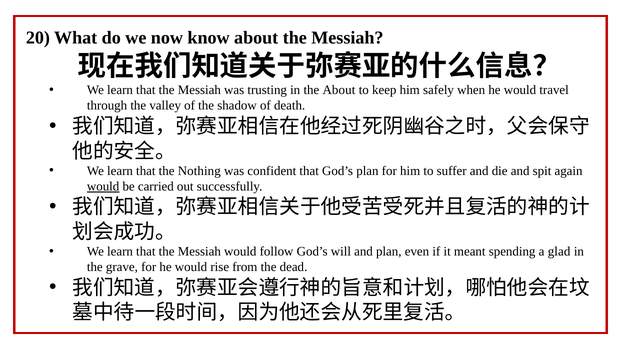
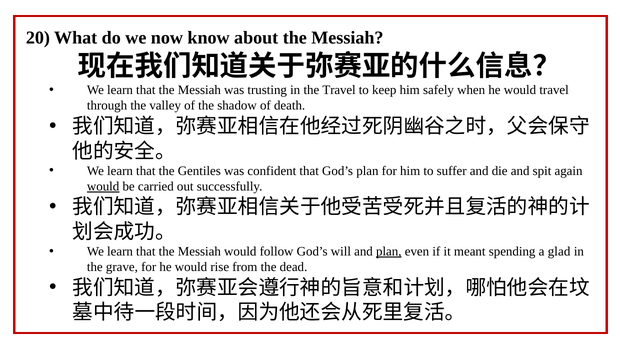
the About: About -> Travel (339, 90)
Nothing: Nothing -> Gentiles (199, 171)
plan underline: none -> present (389, 251)
